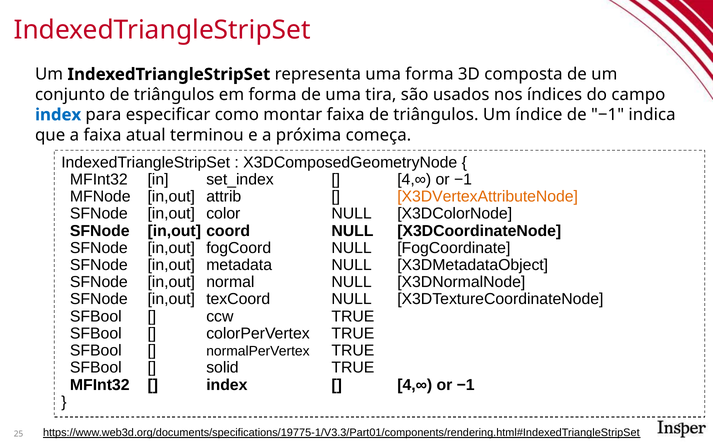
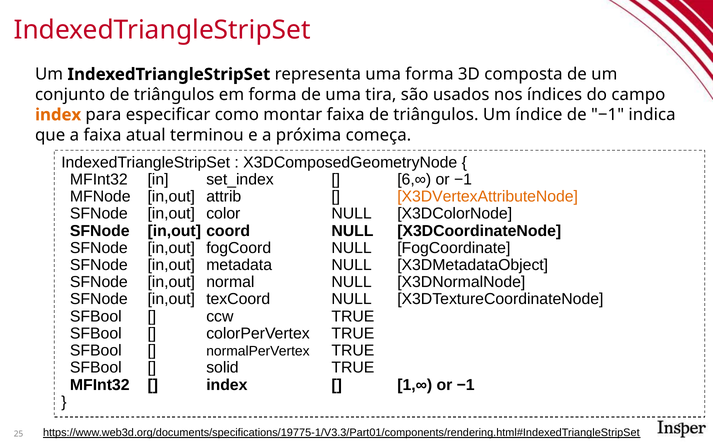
index colour: blue -> orange (58, 115)
4,∞: 4,∞ -> 6,∞ (414, 179)
4,∞: 4,∞ -> 1,∞ (415, 384)
